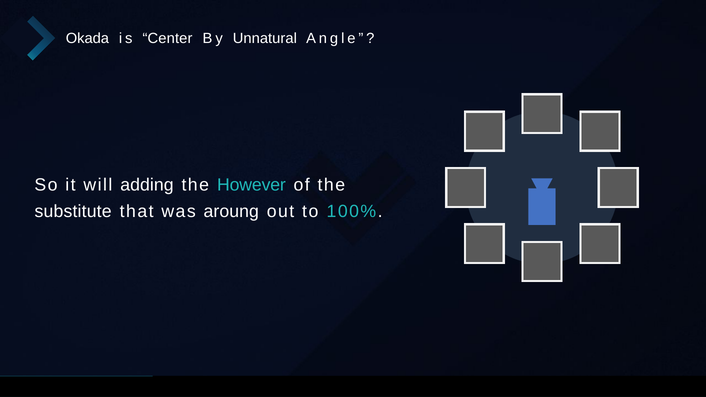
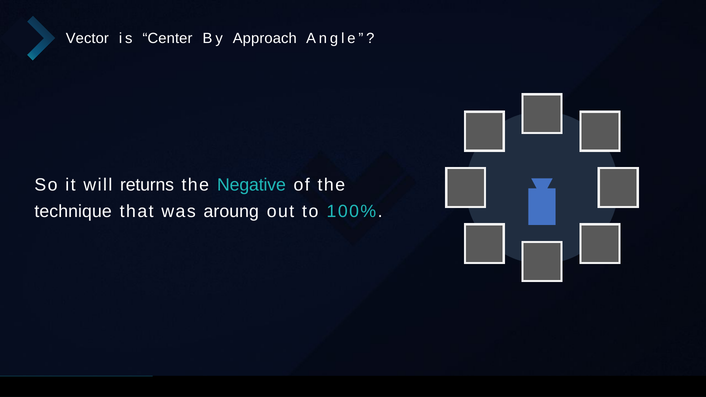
Okada: Okada -> Vector (87, 39)
Unnatural: Unnatural -> Approach (265, 39)
adding: adding -> returns (147, 185)
However: However -> Negative (251, 185)
substitute: substitute -> technique (73, 212)
